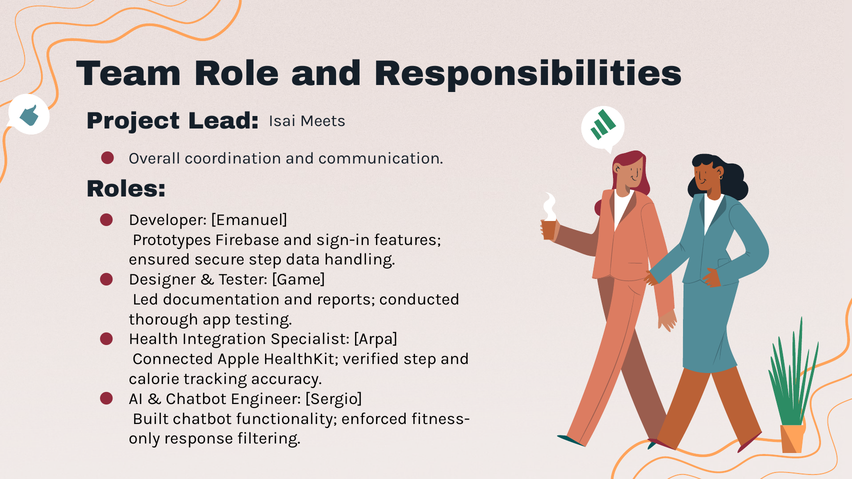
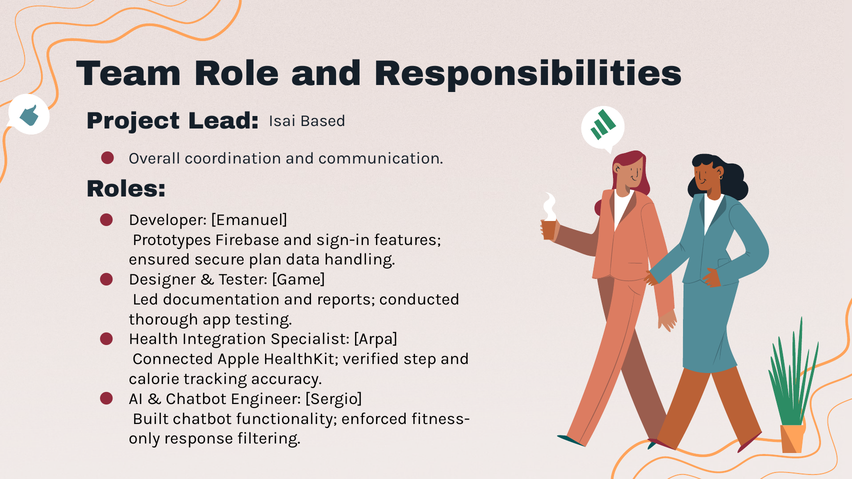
Meets: Meets -> Based (323, 121)
secure step: step -> plan (265, 260)
